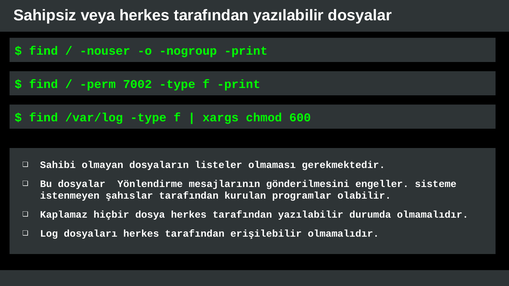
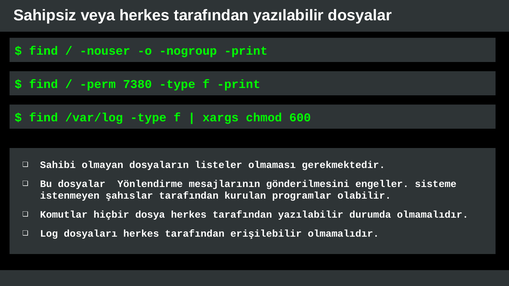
7002: 7002 -> 7380 (137, 84)
Kaplamaz: Kaplamaz -> Komutlar (64, 215)
